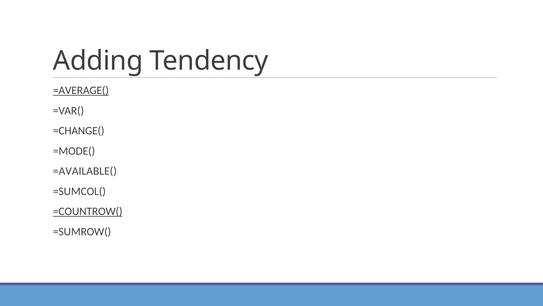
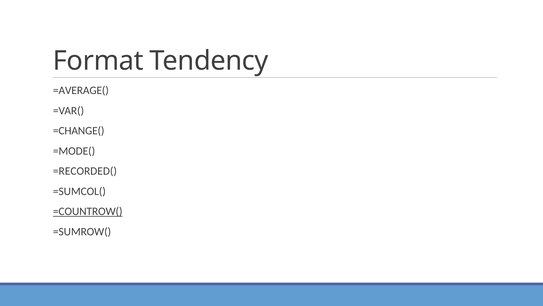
Adding: Adding -> Format (98, 61)
=AVERAGE( underline: present -> none (81, 90)
=AVAILABLE(: =AVAILABLE( -> =RECORDED( (85, 171)
